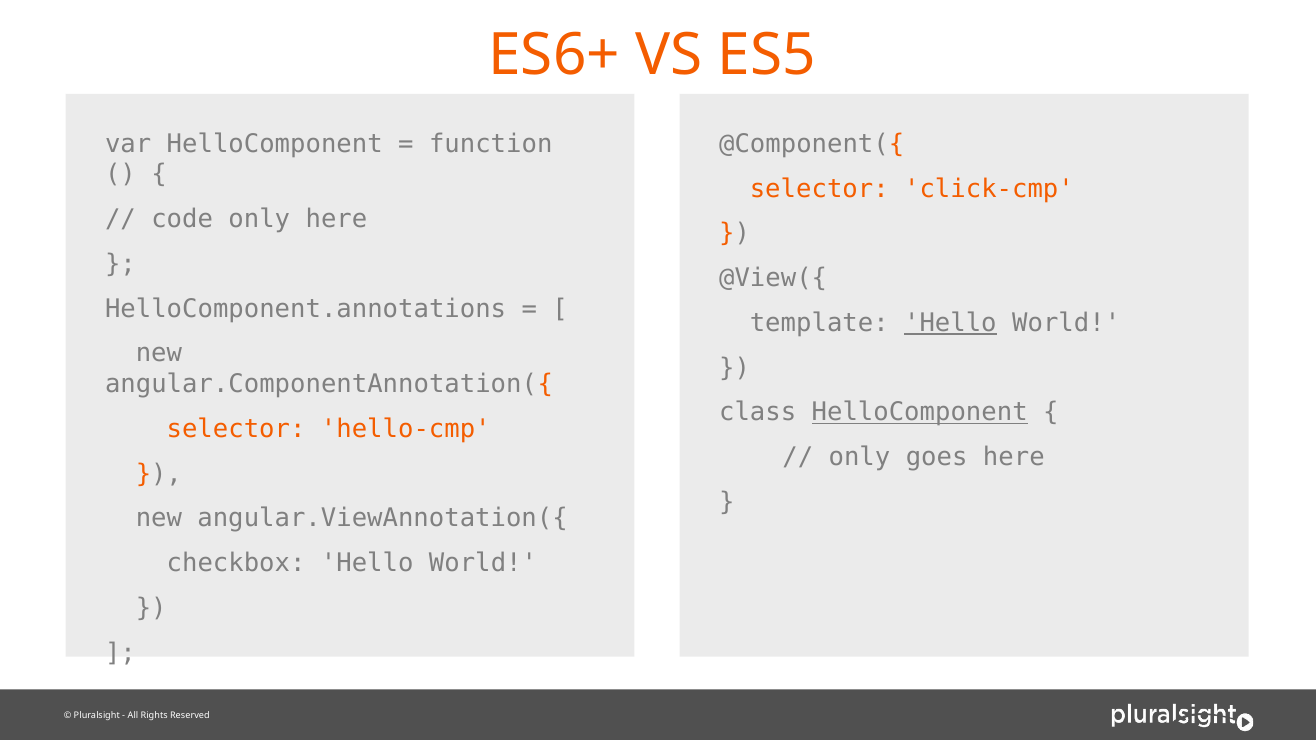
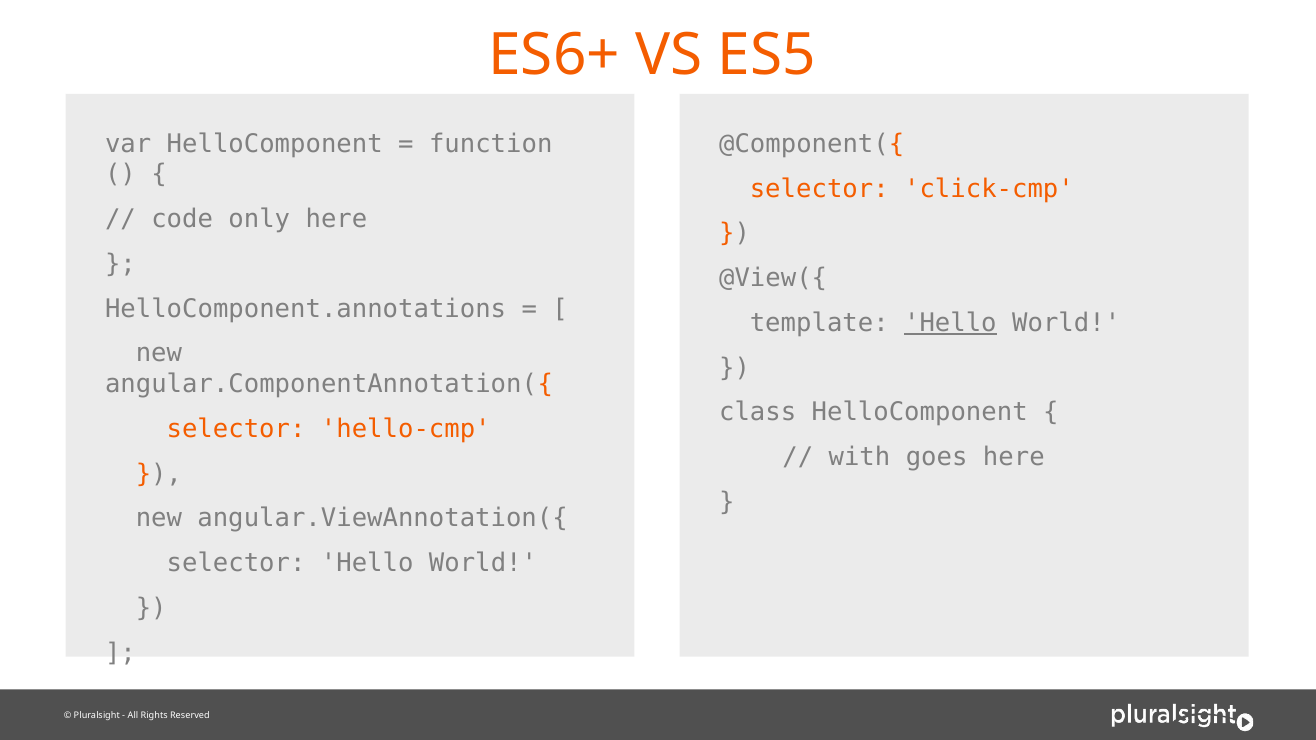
HelloComponent underline: present -> none (920, 412)
only: only -> with (859, 457)
checkbox: checkbox -> selector (236, 563)
